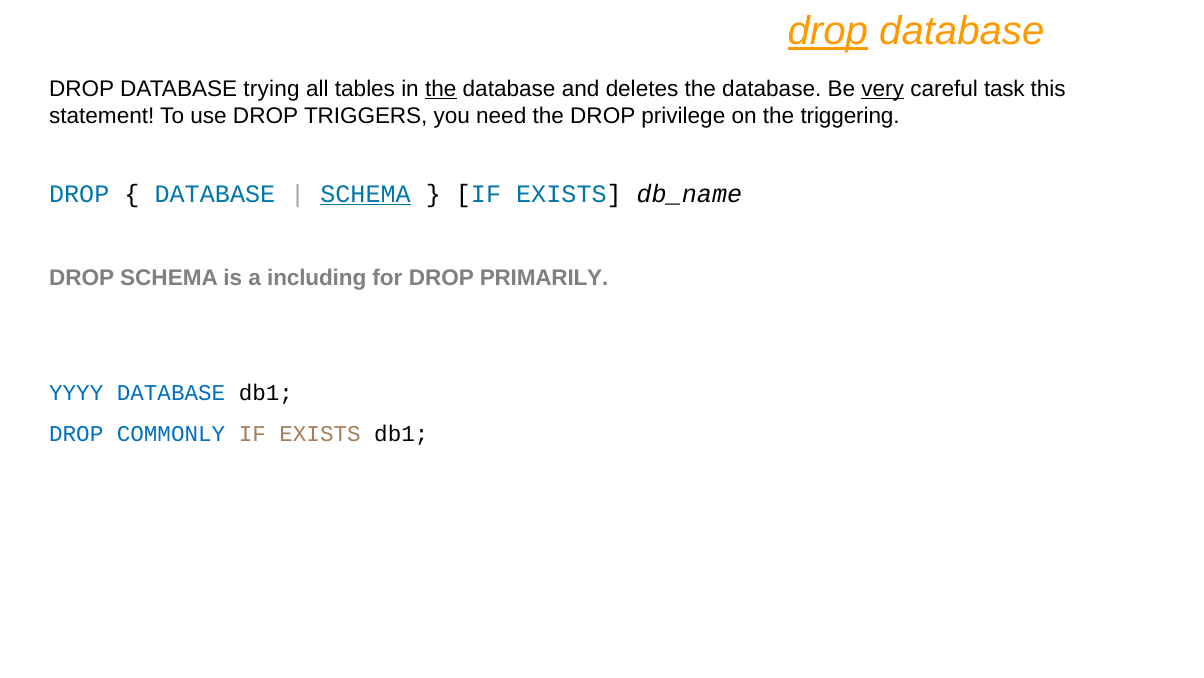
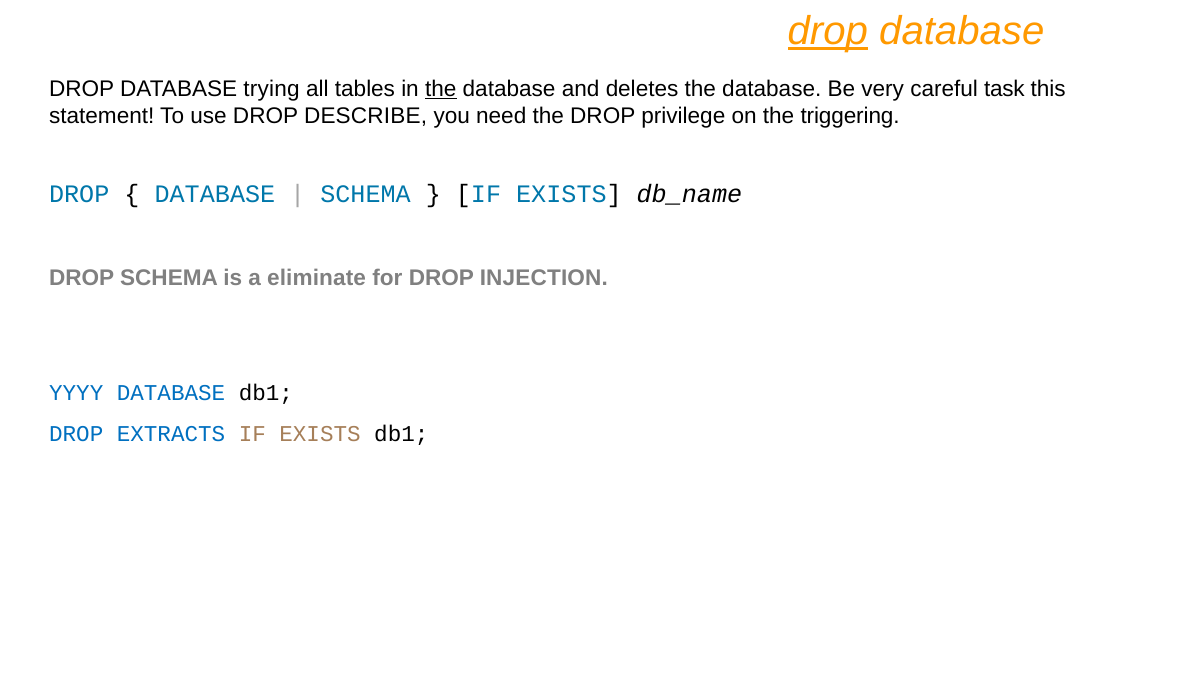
very underline: present -> none (883, 89)
TRIGGERS: TRIGGERS -> DESCRIBE (366, 116)
SCHEMA underline: present -> none (366, 194)
including: including -> eliminate (317, 278)
PRIMARILY: PRIMARILY -> INJECTION (544, 278)
COMMONLY: COMMONLY -> EXTRACTS (171, 434)
